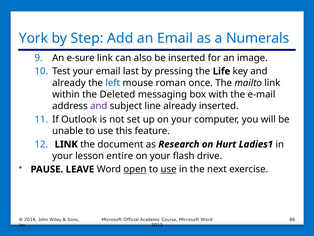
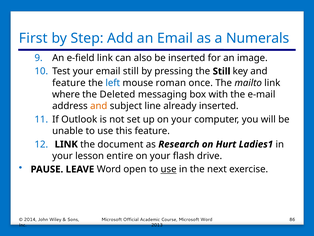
York: York -> First (33, 38)
e-sure: e-sure -> e-field (81, 58)
email last: last -> still (131, 71)
the Life: Life -> Still (222, 71)
already: already -> feature (69, 83)
within: within -> where (66, 94)
and colour: purple -> orange (99, 106)
open underline: present -> none (135, 169)
